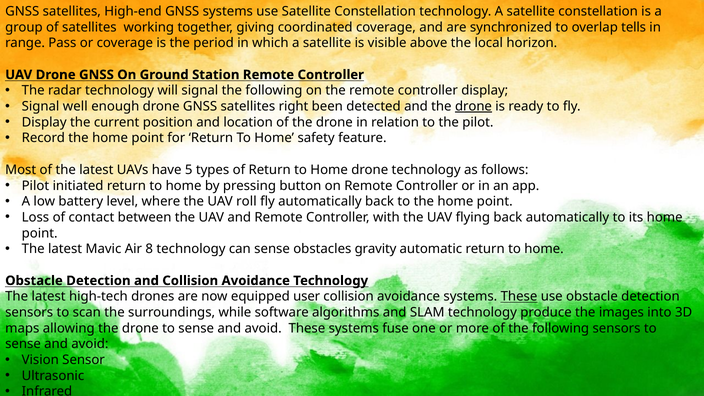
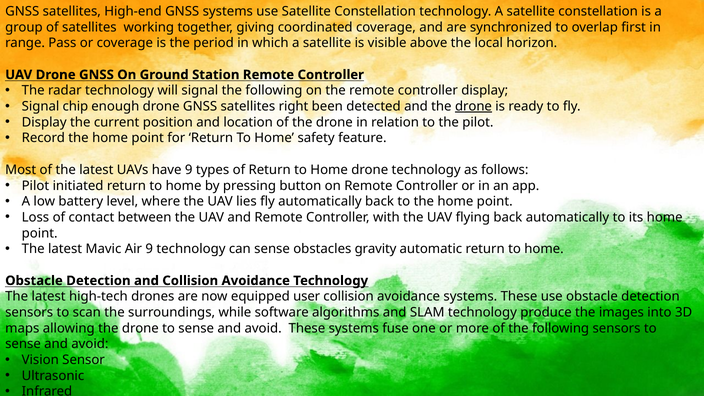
tells: tells -> first (634, 27)
well: well -> chip (75, 106)
have 5: 5 -> 9 (189, 170)
roll: roll -> lies (246, 201)
Air 8: 8 -> 9 (149, 249)
These underline: present -> none (519, 297)
